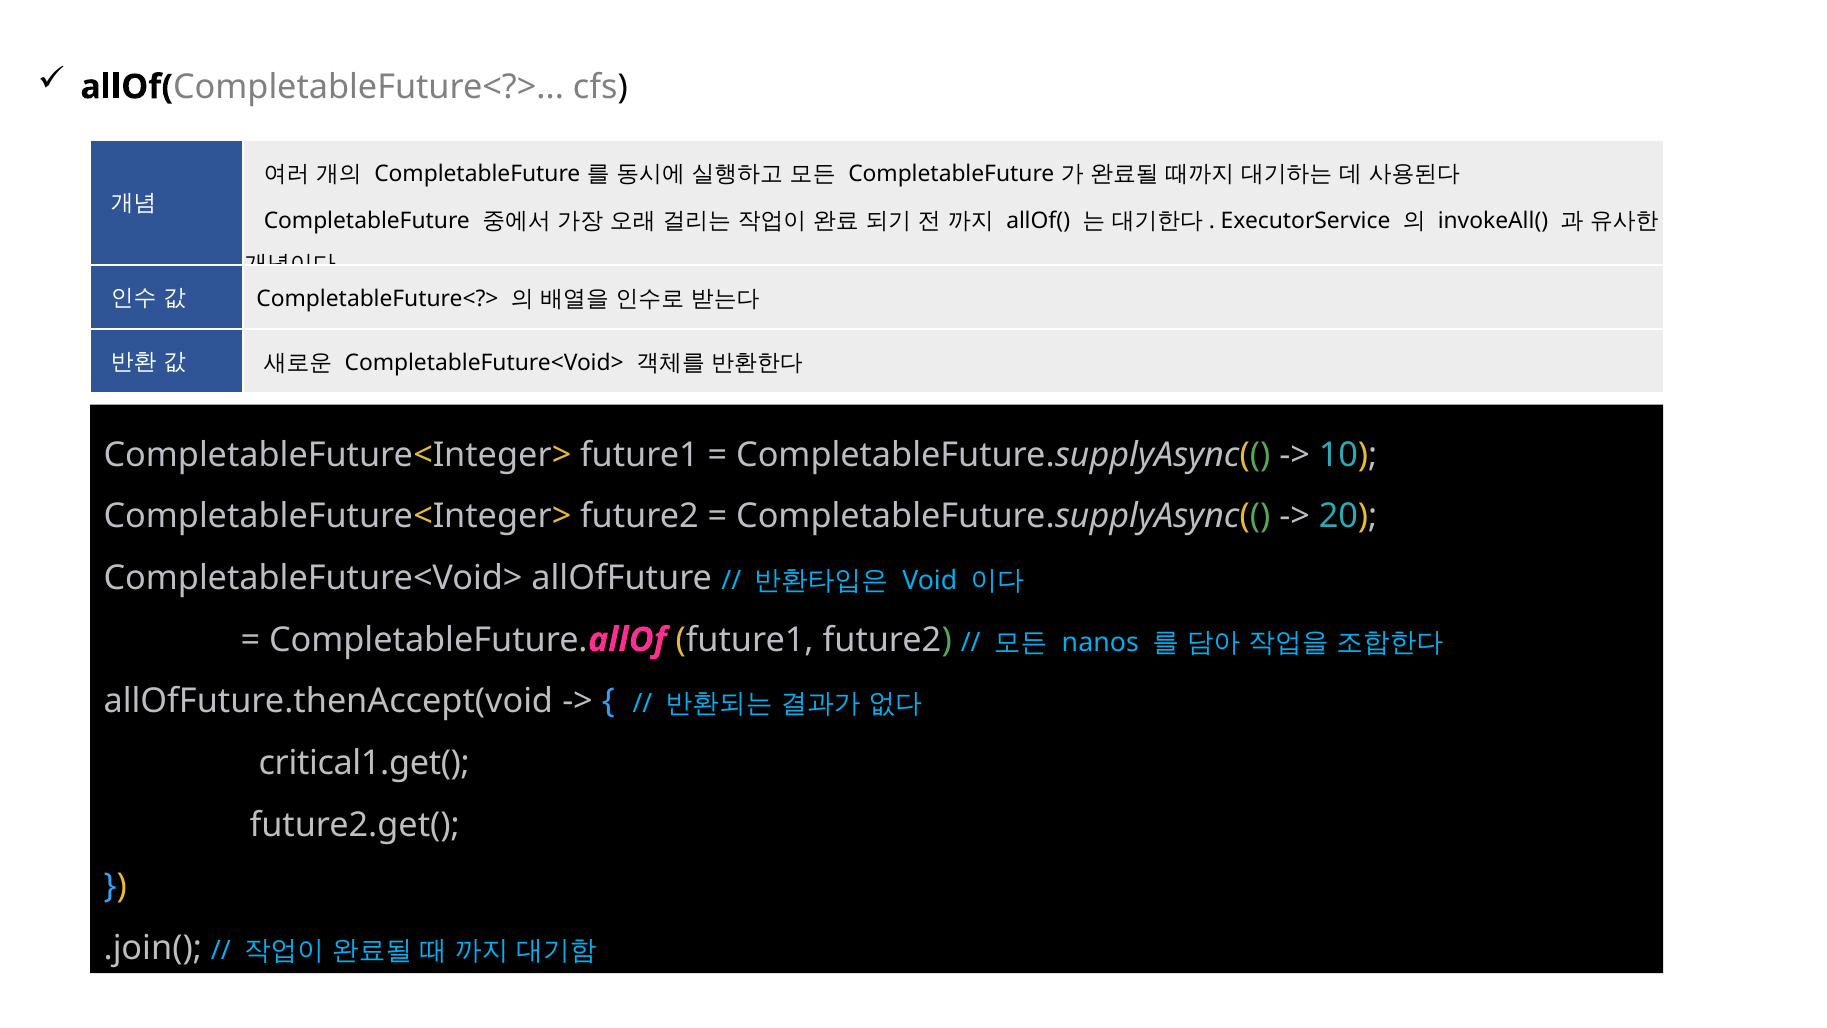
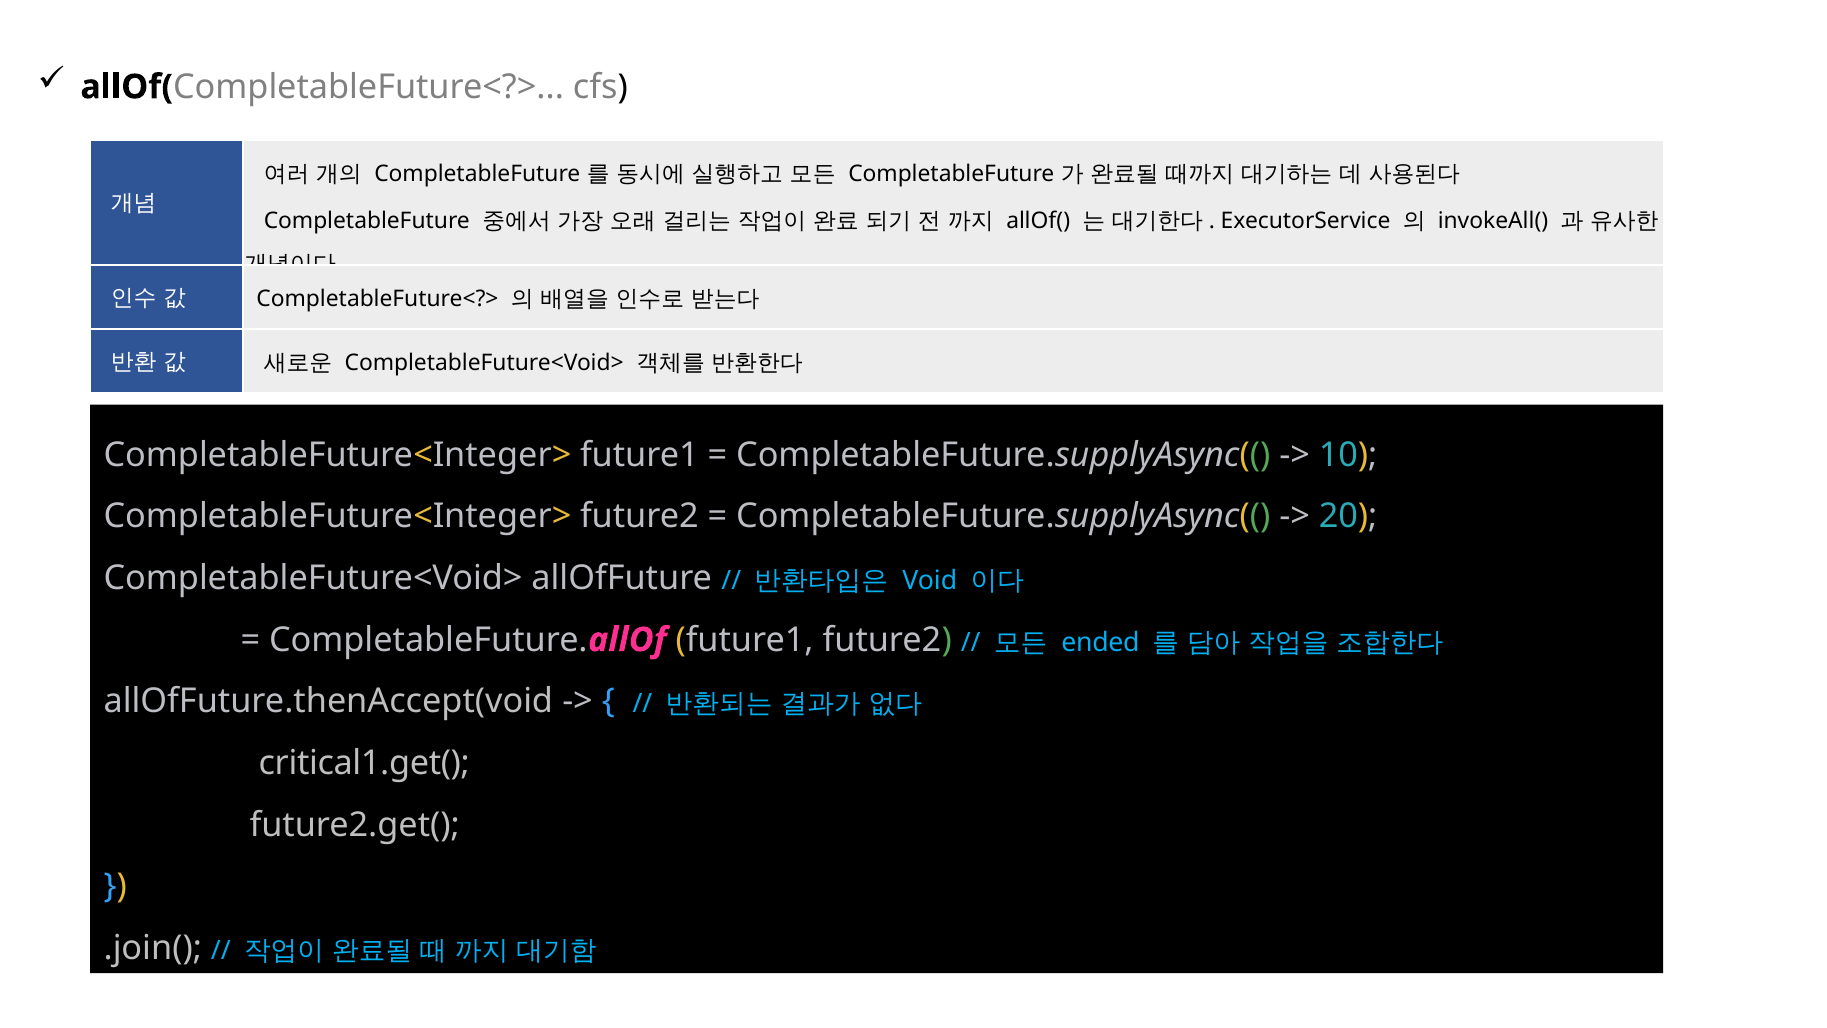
nanos: nanos -> ended (1100, 642)
